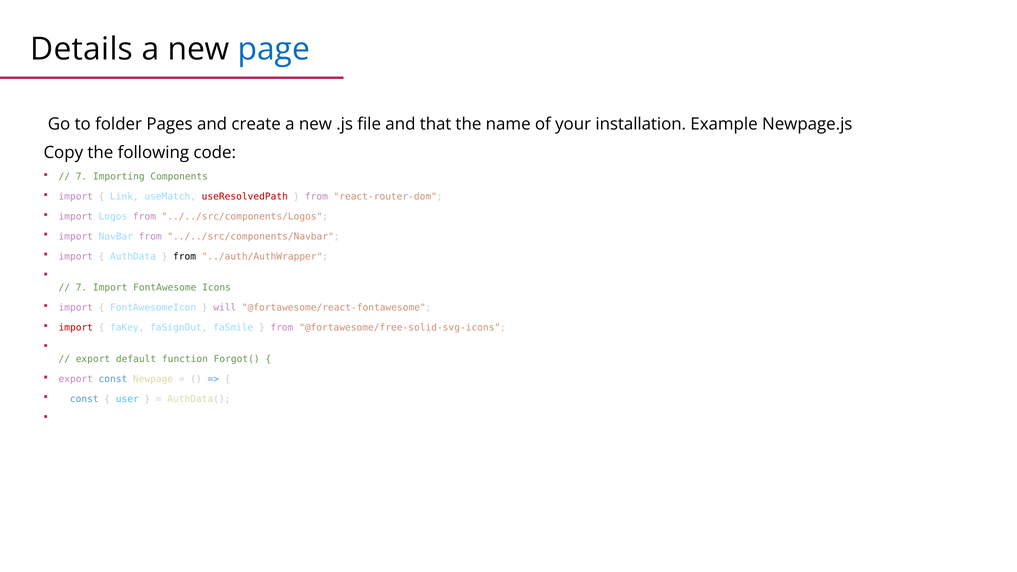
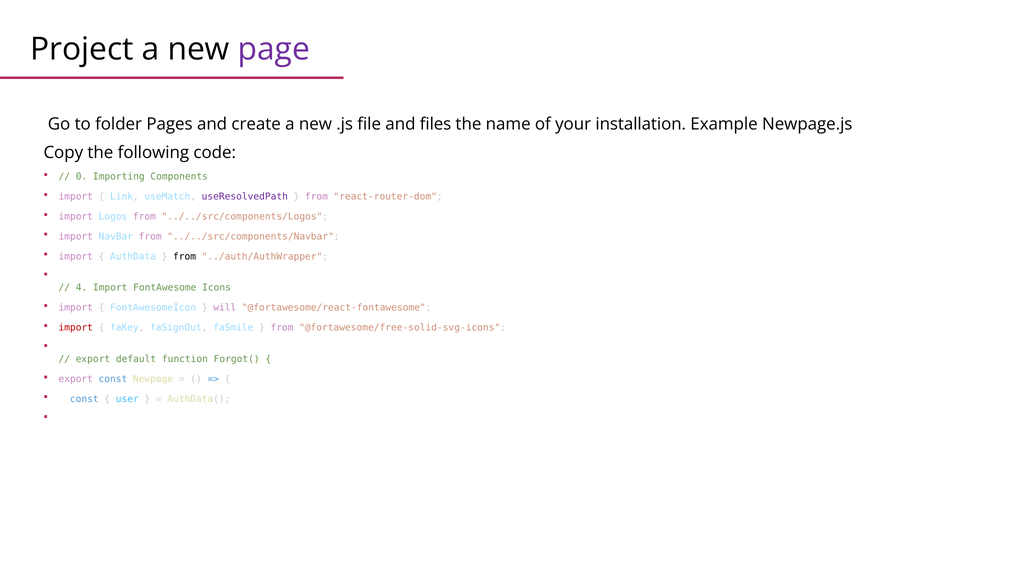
Details: Details -> Project (82, 49)
page colour: blue -> purple (274, 49)
that: that -> files (436, 124)
7: 7 -> 0 (82, 177)
useResolvedPath colour: red -> purple (245, 197)
7: 7 -> 4 (82, 288)
